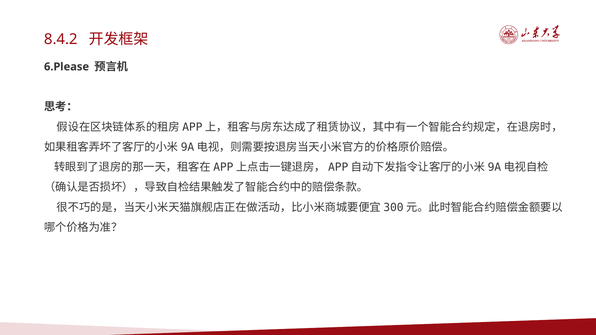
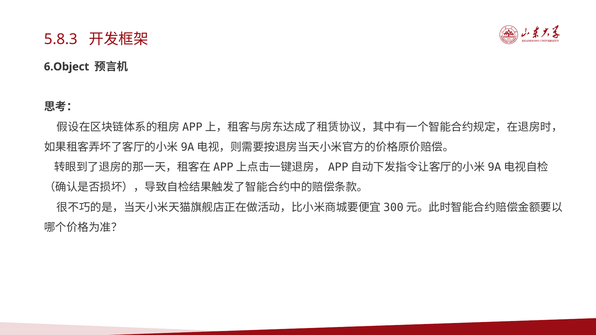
8.4.2: 8.4.2 -> 5.8.3 (61, 39)
6.Please: 6.Please -> 6.Object (67, 67)
